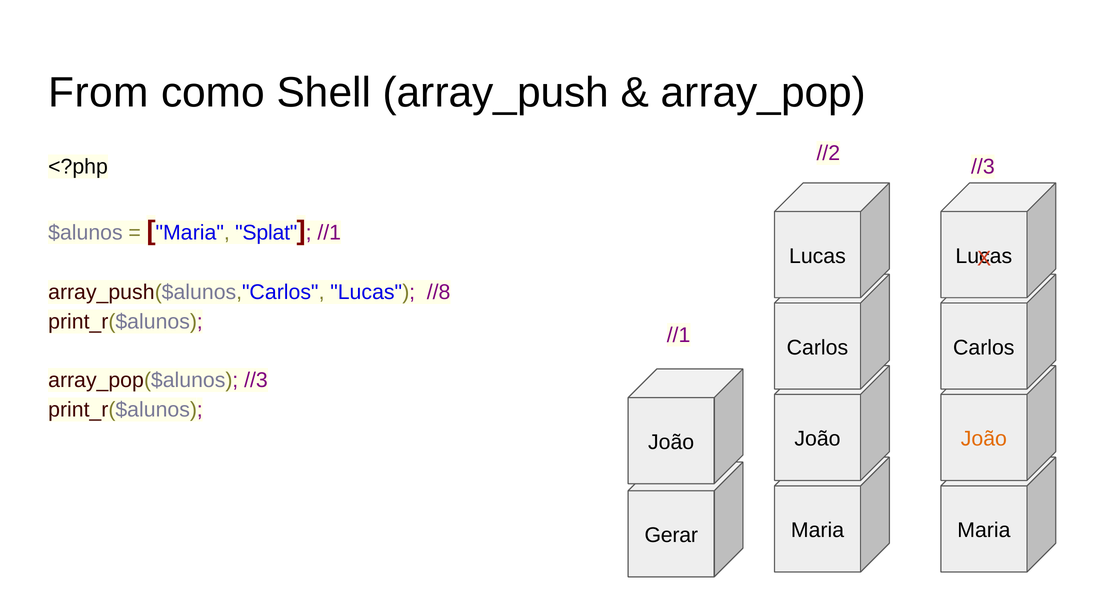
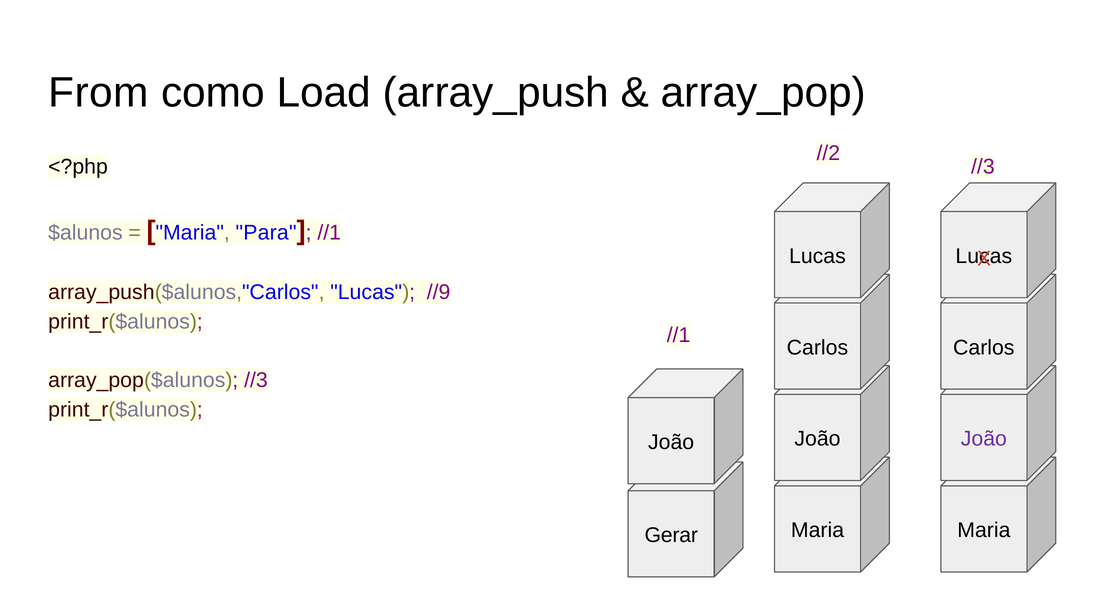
Shell: Shell -> Load (324, 93)
Splat: Splat -> Para (266, 232)
//8: //8 -> //9 (439, 292)
João colour: orange -> purple (984, 439)
